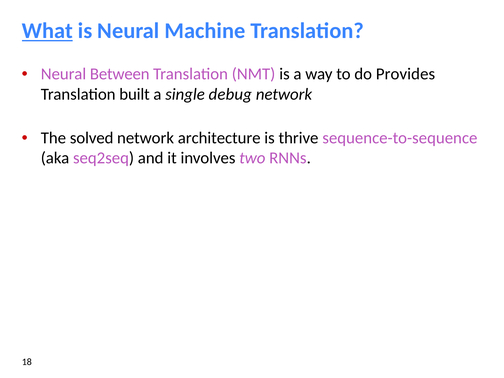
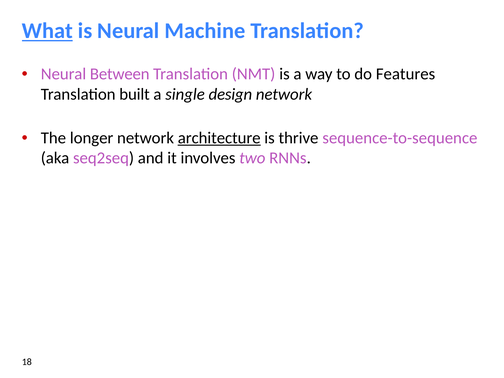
Provides: Provides -> Features (406, 74)
debug: debug -> design (230, 94)
solved: solved -> longer (92, 138)
architecture underline: none -> present (219, 138)
